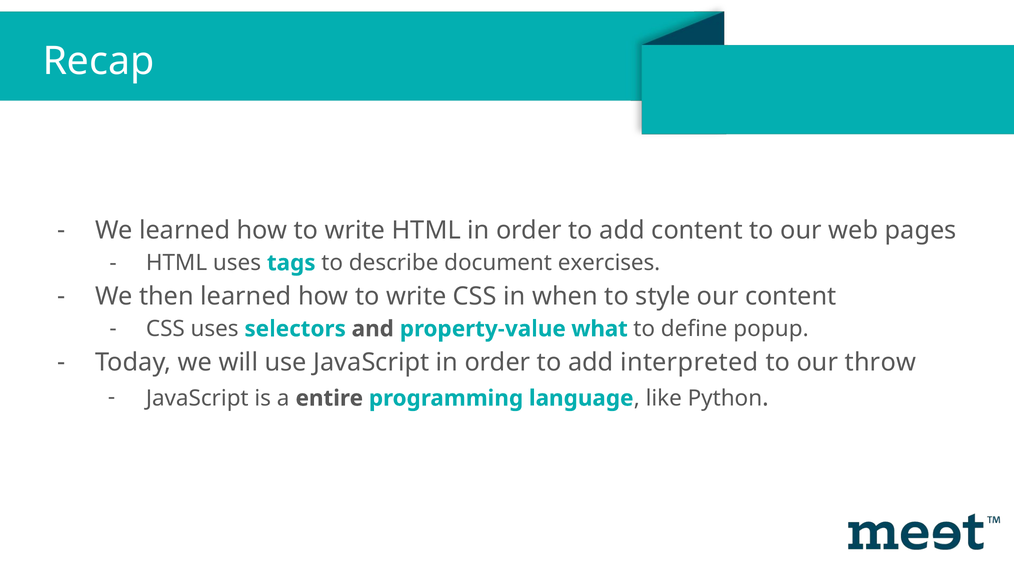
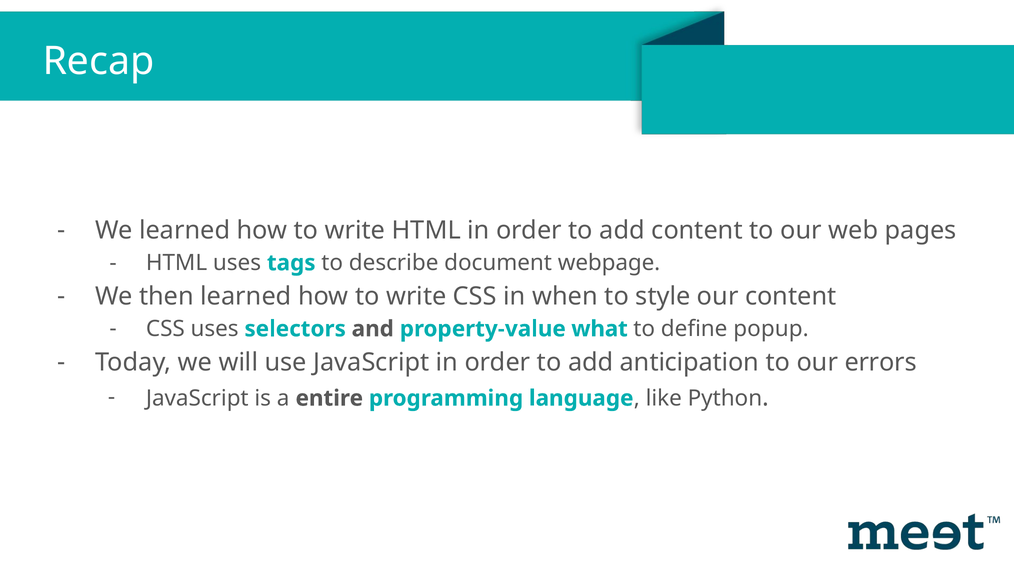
exercises: exercises -> webpage (609, 263)
interpreted: interpreted -> anticipation (690, 363)
throw: throw -> errors (881, 363)
